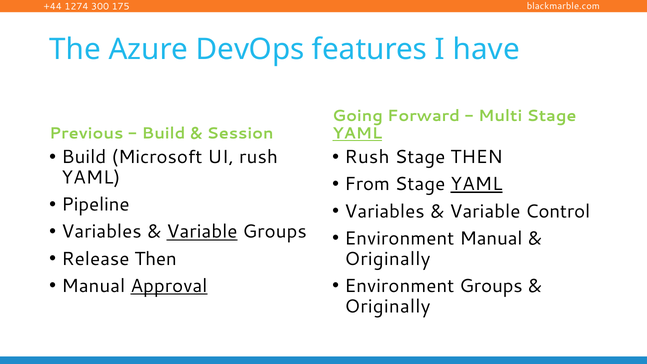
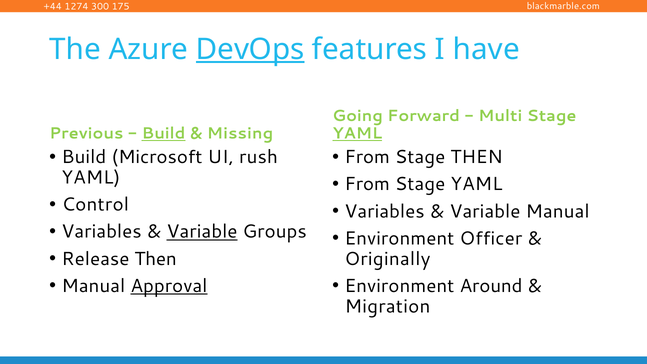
DevOps underline: none -> present (250, 49)
Build underline: none -> present (164, 133)
Session: Session -> Missing (240, 133)
Rush: Rush -> From (367, 157)
YAML underline: present -> none (476, 184)
Pipeline: Pipeline -> Control (95, 205)
Variable Control: Control -> Manual (558, 211)
Environment Manual: Manual -> Officer (491, 238)
Environment Groups: Groups -> Around (491, 286)
Originally: Originally -> Migration (388, 306)
